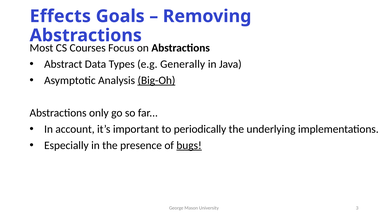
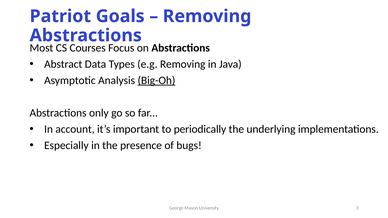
Effects: Effects -> Patriot (60, 16)
e.g Generally: Generally -> Removing (183, 64)
bugs underline: present -> none (189, 145)
